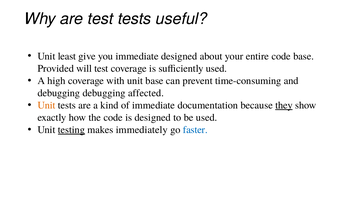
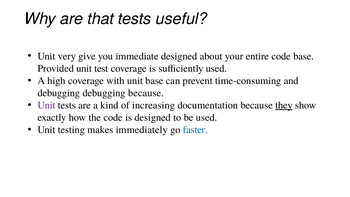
are test: test -> that (101, 19)
least: least -> very (67, 56)
Provided will: will -> unit (84, 68)
debugging affected: affected -> because (146, 93)
Unit colour: orange -> purple (46, 105)
of immediate: immediate -> increasing (153, 105)
testing underline: present -> none (71, 130)
